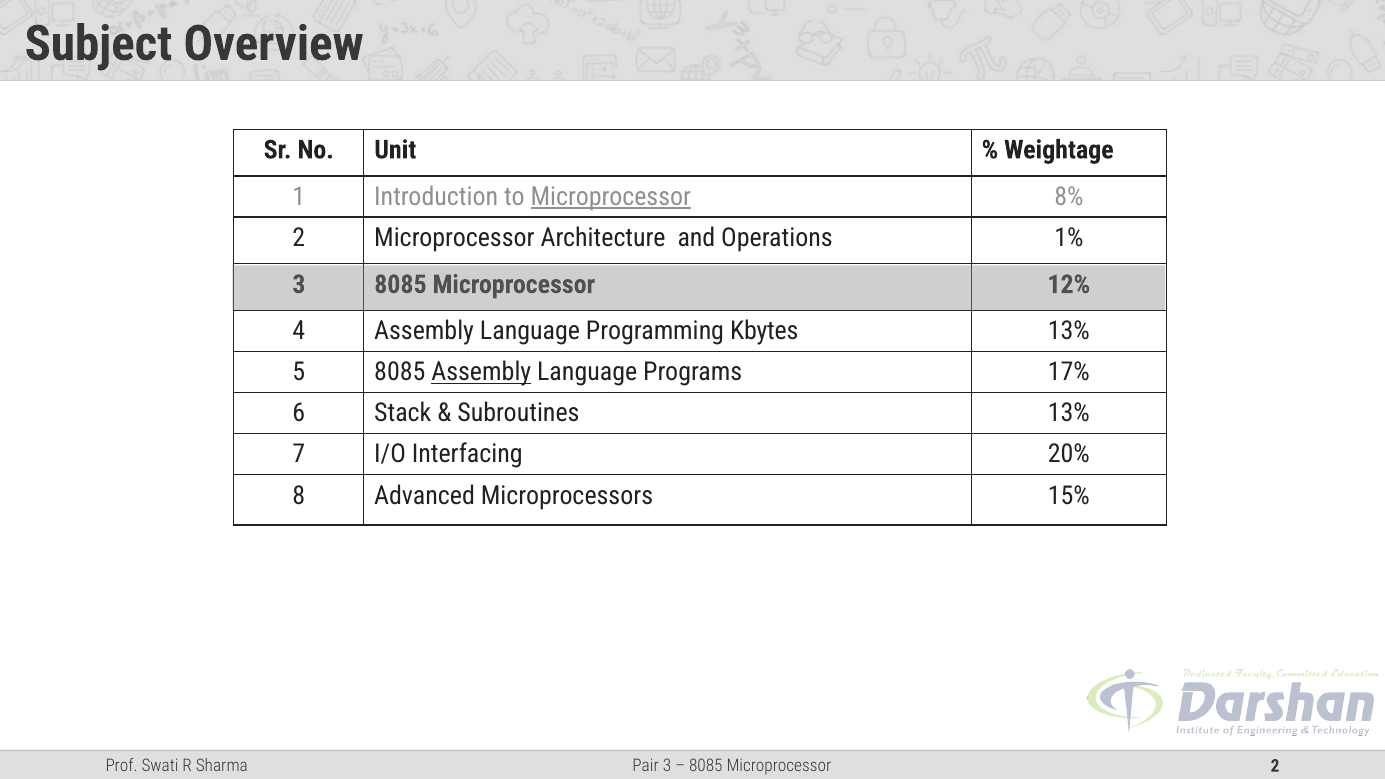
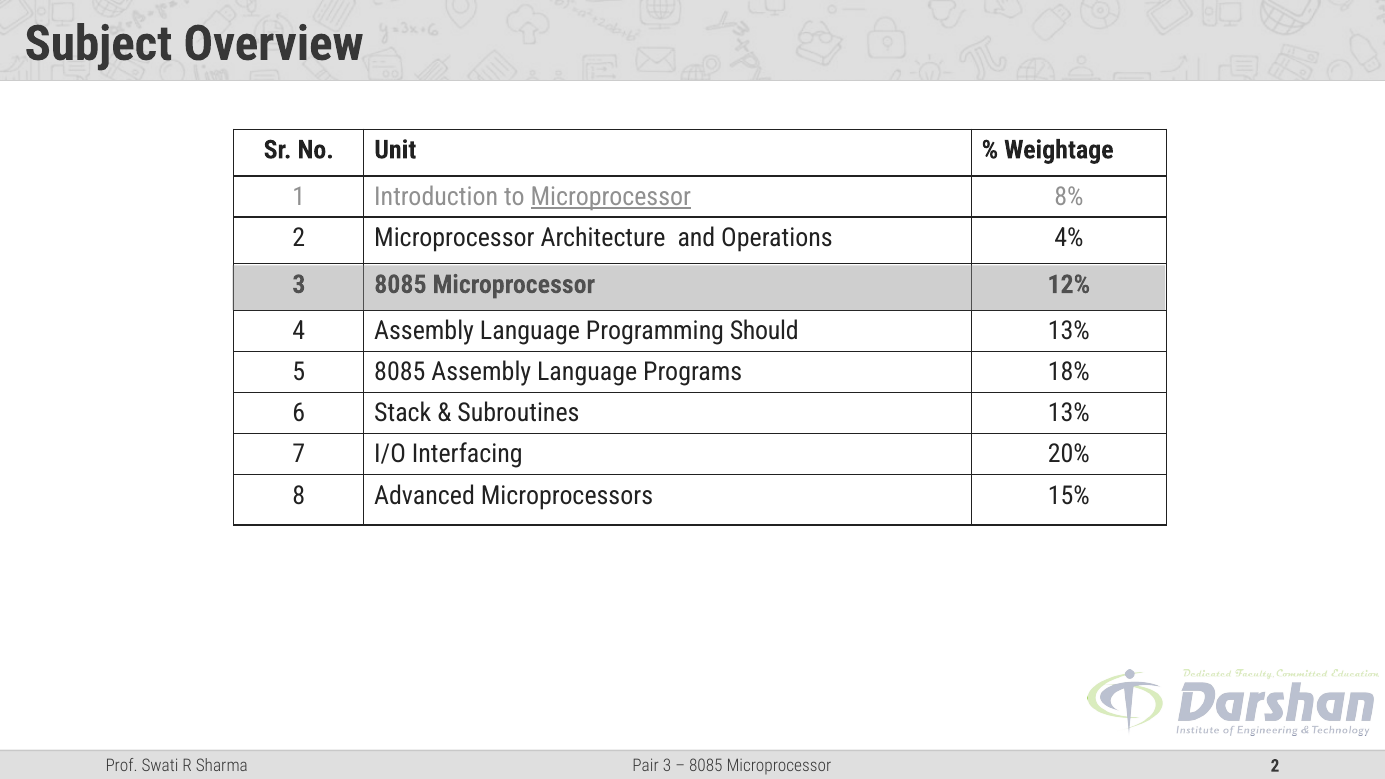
1%: 1% -> 4% (1069, 238)
Kbytes: Kbytes -> Should (764, 331)
Assembly underline: present -> none (481, 372)
17%: 17% -> 18% (1069, 372)
